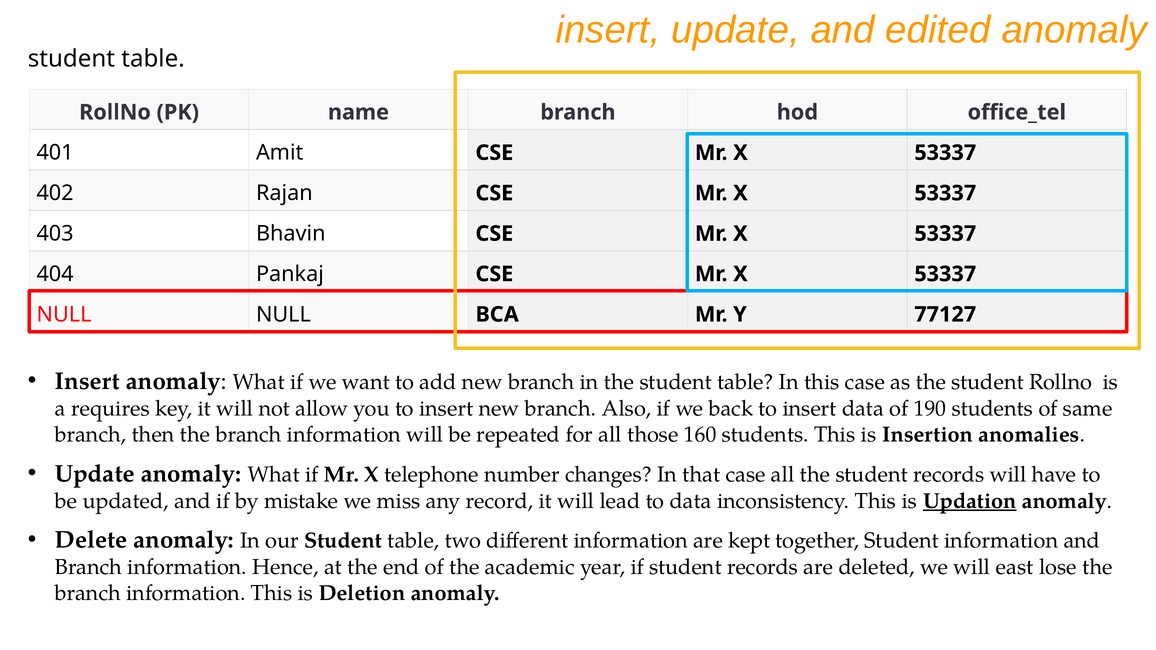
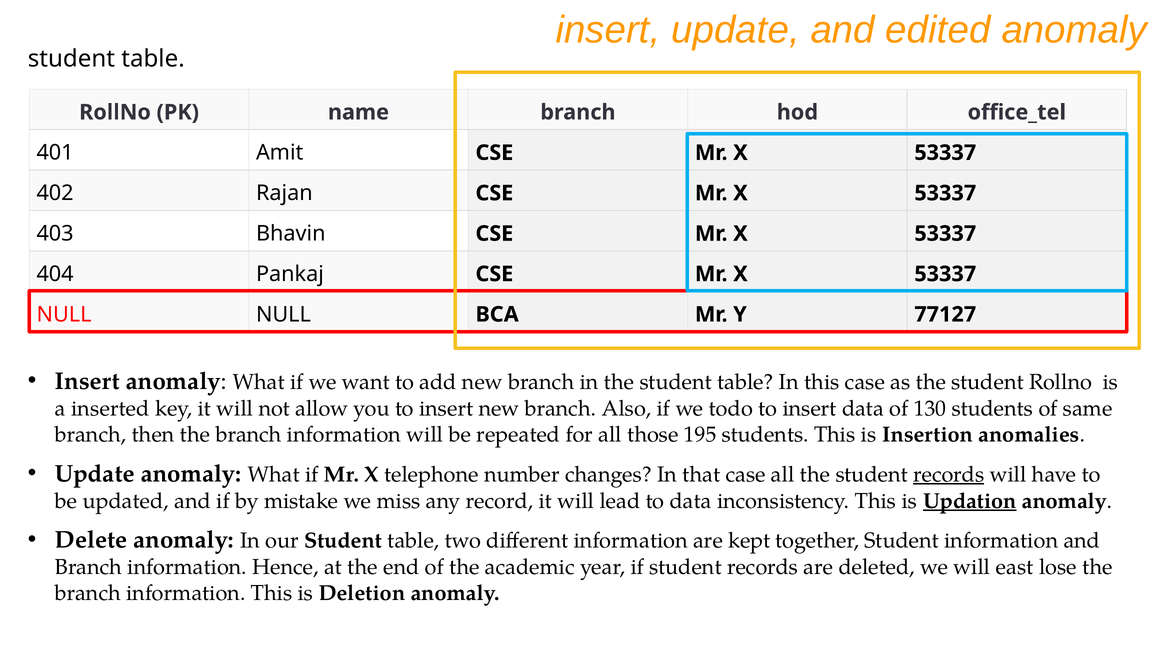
requires: requires -> inserted (110, 409)
back: back -> todo (731, 409)
190: 190 -> 130 (930, 409)
160: 160 -> 195 (700, 435)
records underline: none -> present (949, 475)
